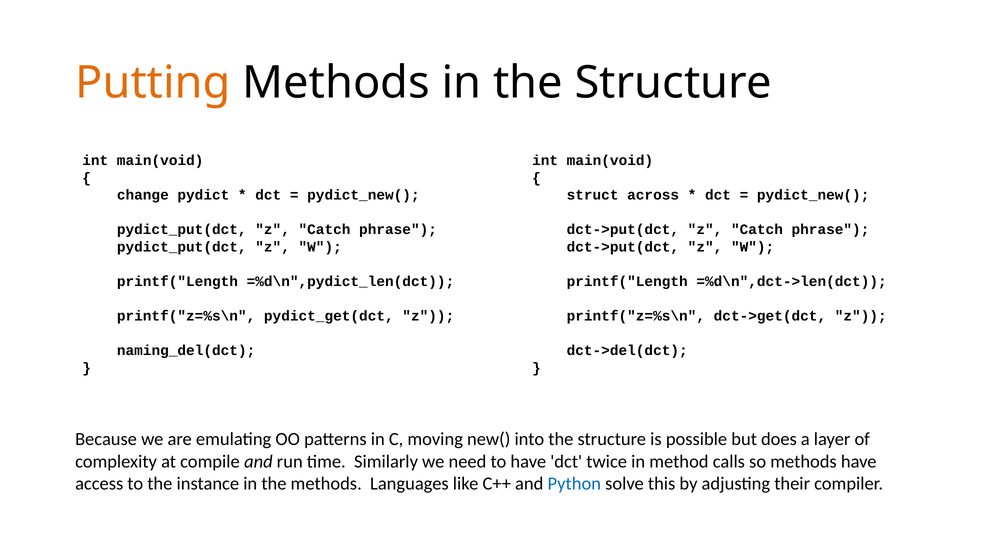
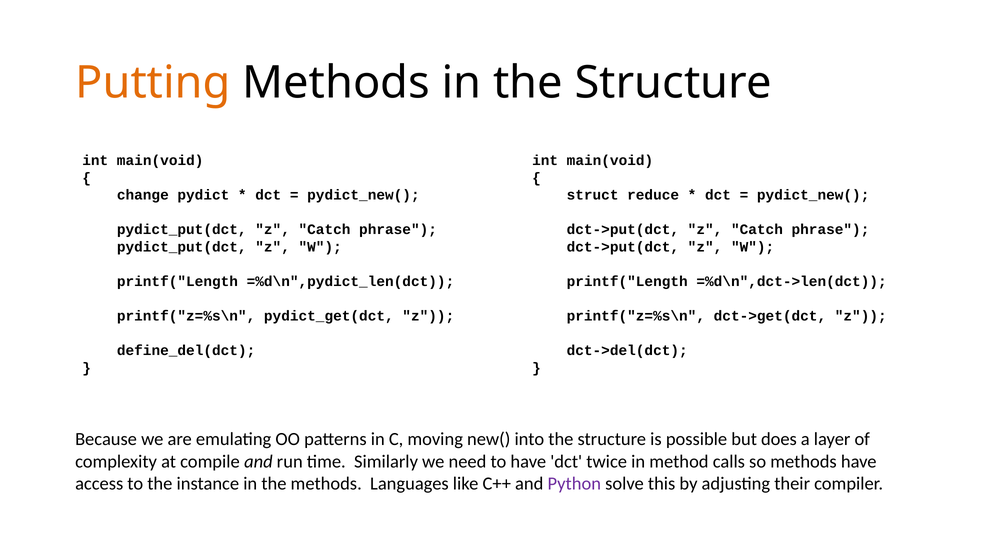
across: across -> reduce (653, 195)
naming_del(dct: naming_del(dct -> define_del(dct (186, 351)
Python colour: blue -> purple (574, 484)
